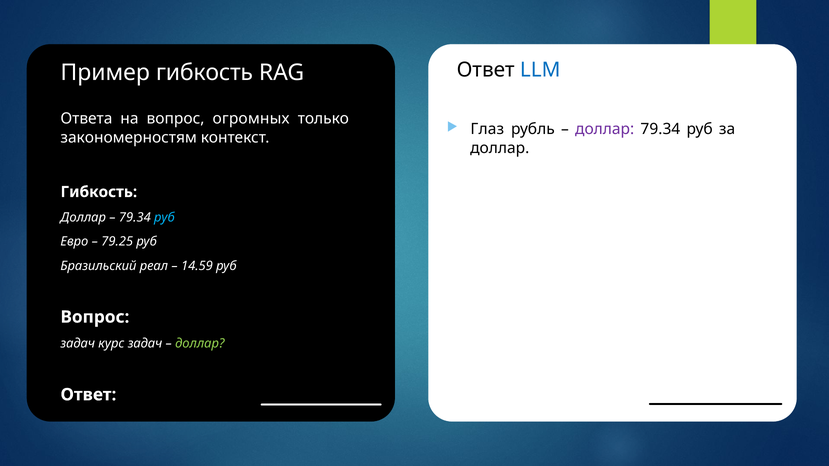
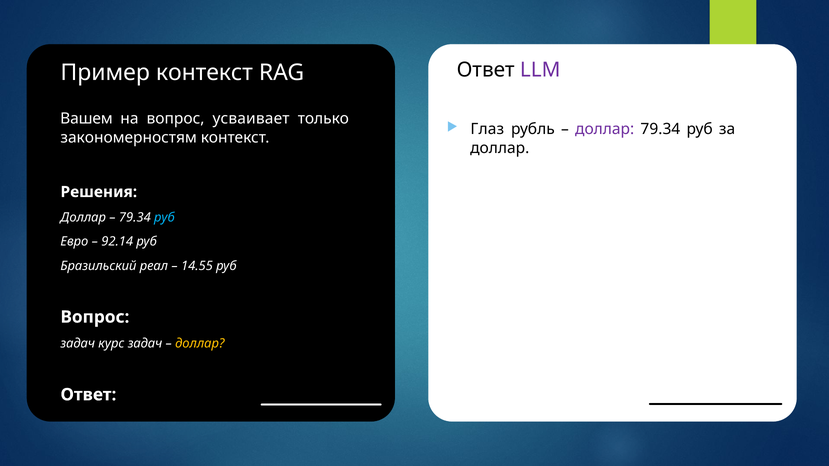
LLM colour: blue -> purple (540, 70)
Пример гибкость: гибкость -> контекст (204, 73)
Ответа: Ответа -> Вашем (86, 119)
огромных: огромных -> усваивает (251, 119)
Гибкость: Гибкость -> Решения (99, 192)
79.25: 79.25 -> 92.14 (117, 242)
14.59: 14.59 -> 14.55 (197, 266)
доллар colour: light green -> yellow (200, 344)
